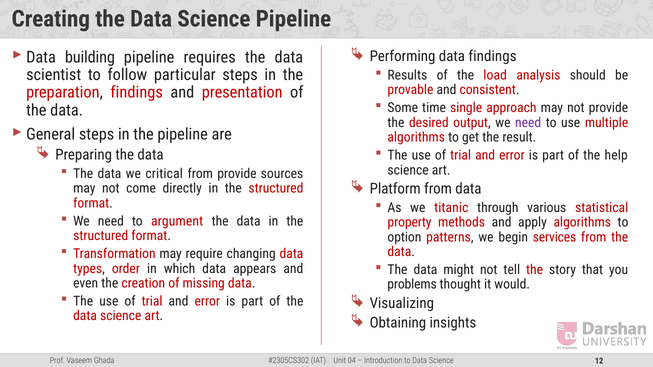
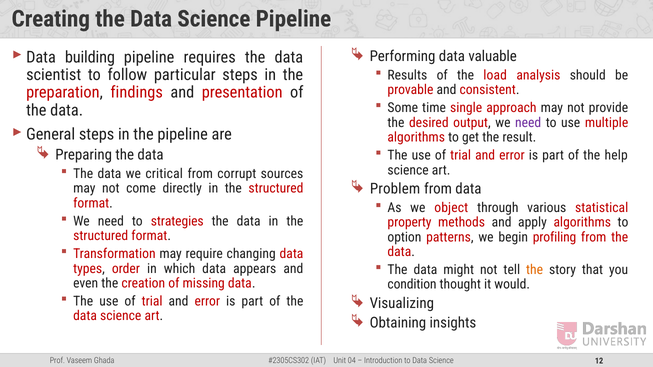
data findings: findings -> valuable (493, 56)
from provide: provide -> corrupt (237, 174)
Platform: Platform -> Problem (395, 189)
titanic: titanic -> object (451, 208)
argument: argument -> strategies (177, 221)
services: services -> profiling (555, 237)
the colour: red -> orange (535, 270)
problems: problems -> condition (412, 285)
